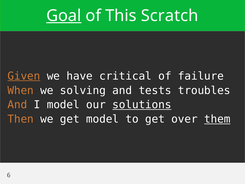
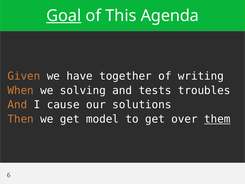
Scratch: Scratch -> Agenda (170, 16)
Given underline: present -> none (24, 76)
critical: critical -> together (126, 76)
failure: failure -> writing (201, 76)
I model: model -> cause (63, 105)
solutions underline: present -> none (142, 105)
